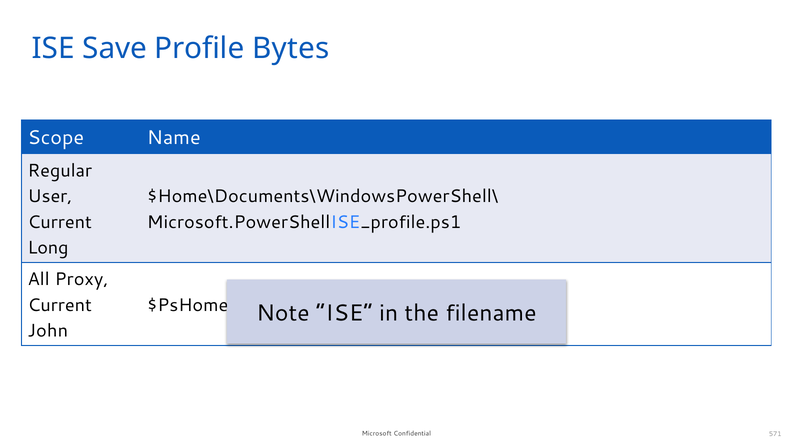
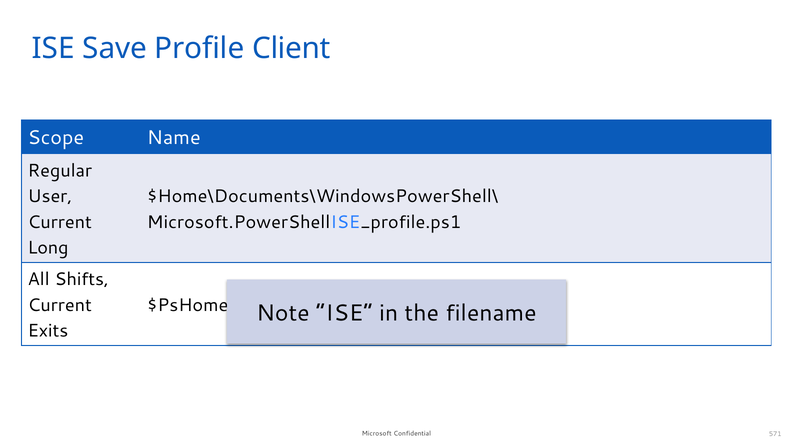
Bytes: Bytes -> Client (291, 49)
Proxy: Proxy -> Shifts (82, 279)
John: John -> Exits (48, 331)
